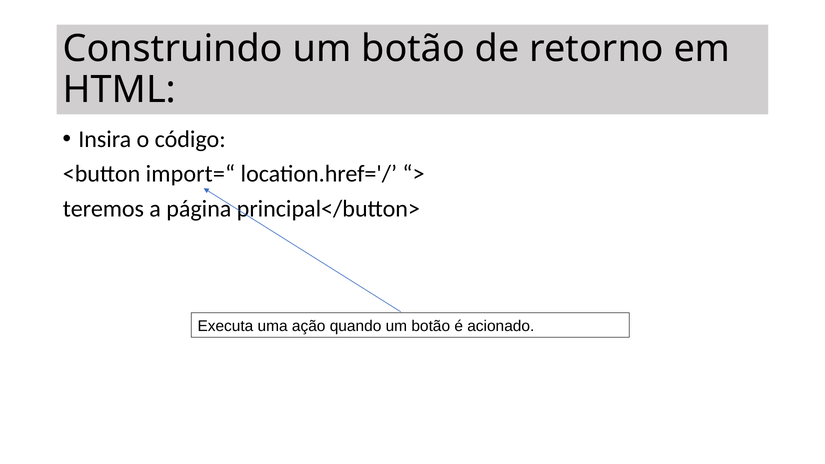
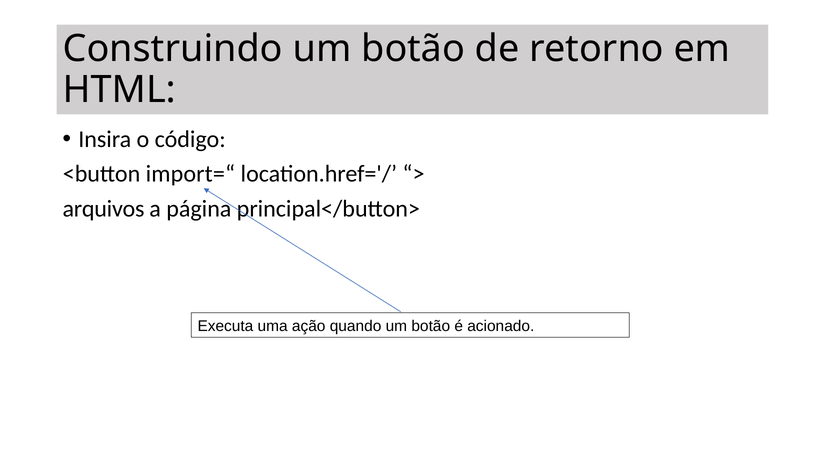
teremos: teremos -> arquivos (103, 209)
